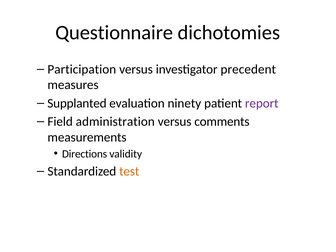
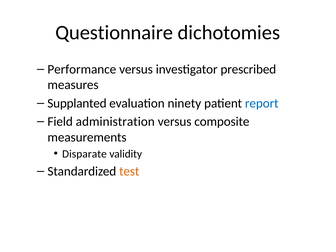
Participation: Participation -> Performance (82, 69)
precedent: precedent -> prescribed (248, 69)
report colour: purple -> blue (262, 103)
comments: comments -> composite (222, 122)
Directions: Directions -> Disparate (84, 154)
